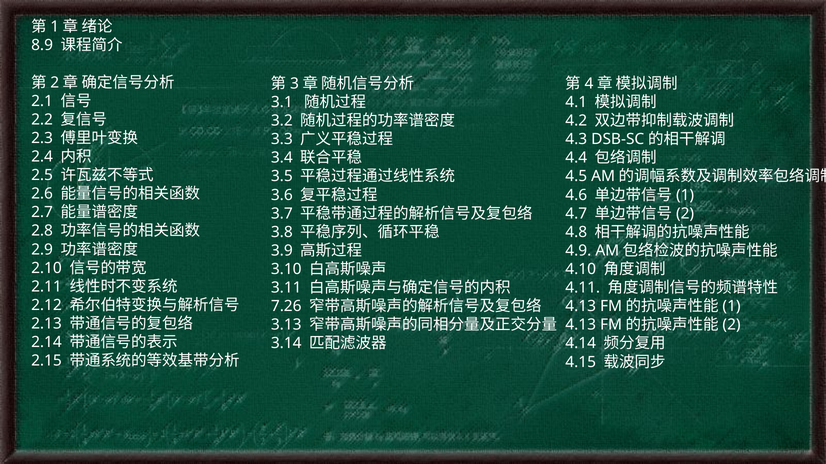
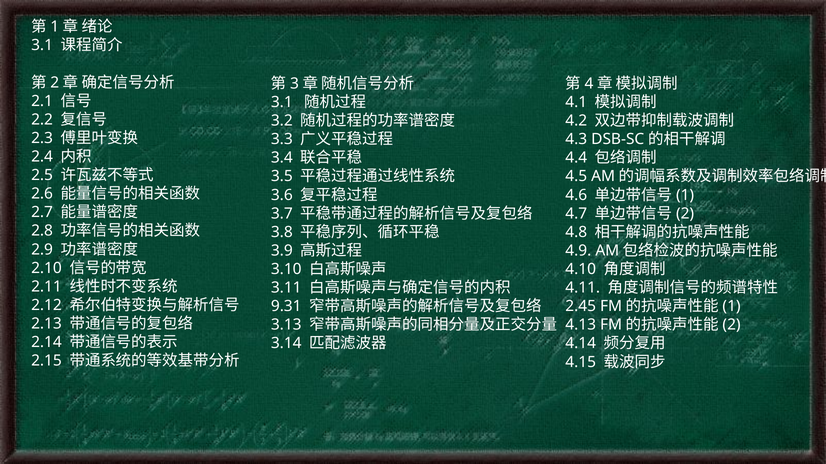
8.9: 8.9 -> 3.1 (42, 45)
7.26: 7.26 -> 9.31 (286, 307)
4.13: 4.13 -> 2.45 (581, 307)
